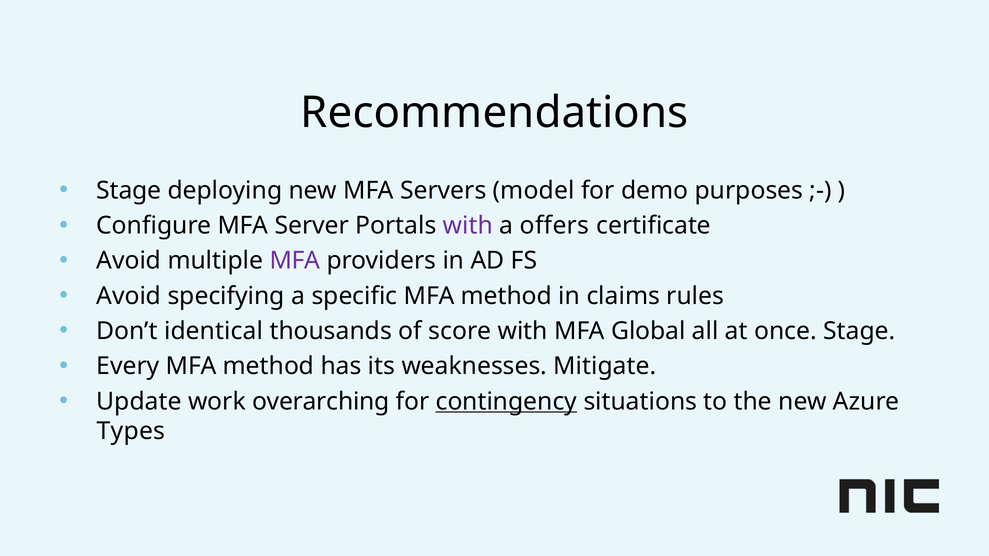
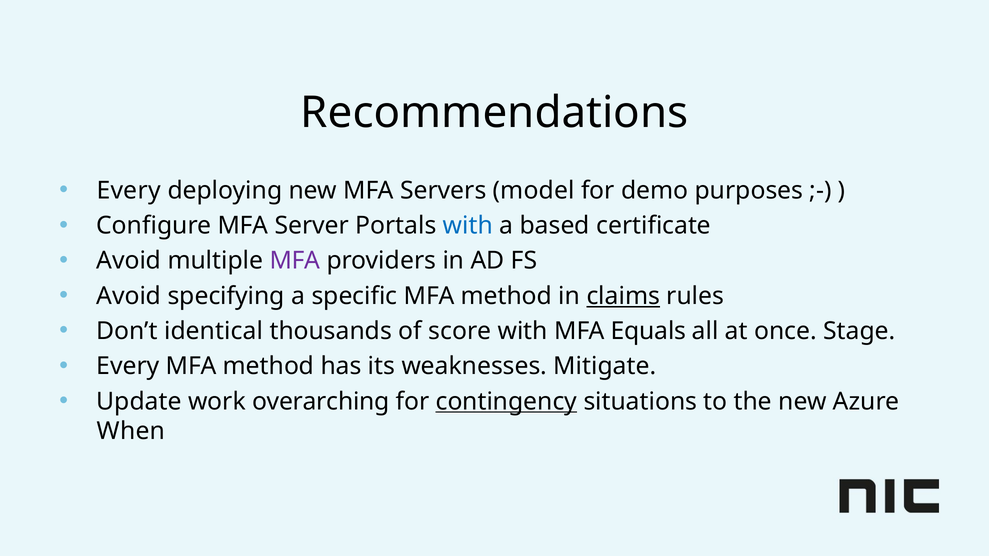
Stage: Stage -> Every (129, 191)
with colour: purple -> blue (468, 226)
offers: offers -> based (555, 226)
claims underline: none -> present (623, 296)
Global: Global -> Equals (648, 331)
Types: Types -> When (131, 431)
